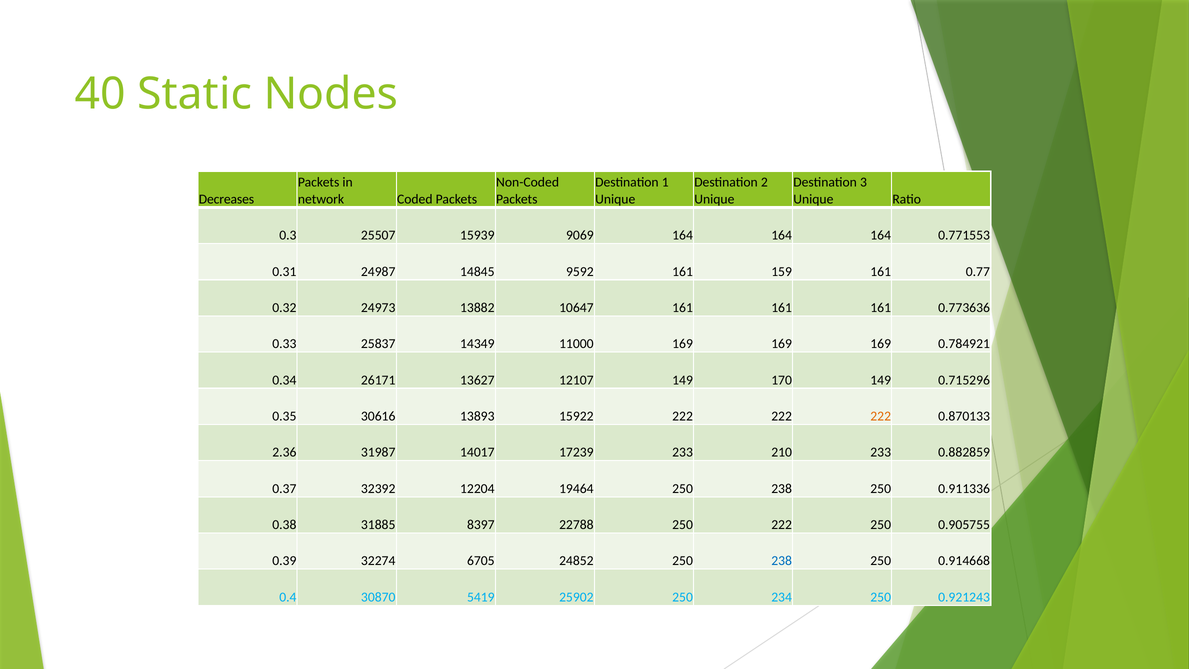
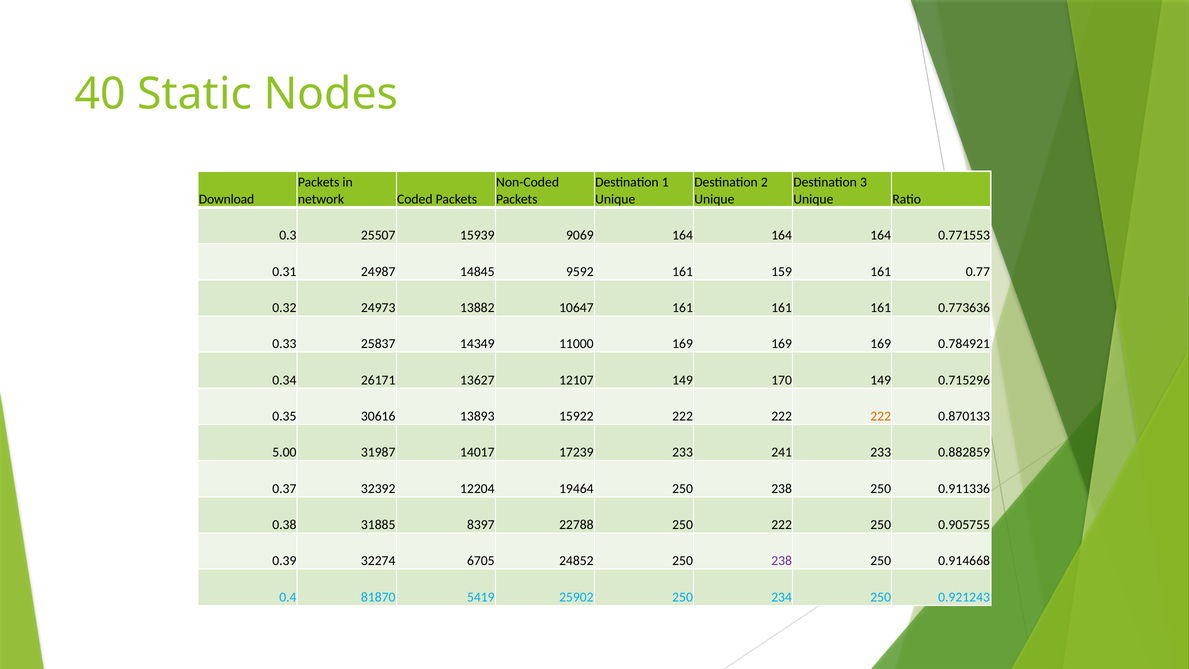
Decreases: Decreases -> Download (226, 199)
2.36: 2.36 -> 5.00 (284, 452)
210: 210 -> 241 (782, 452)
238 colour: blue -> purple (782, 561)
30870: 30870 -> 81870 (378, 597)
